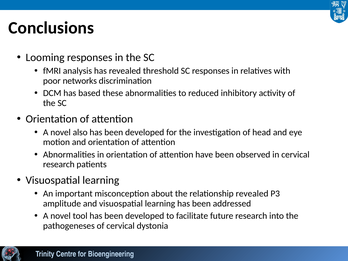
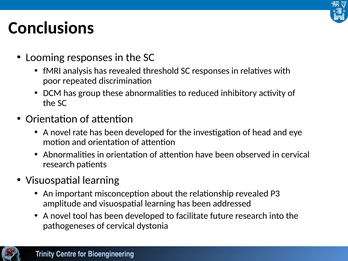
networks: networks -> repeated (80, 81)
based: based -> group (89, 93)
also: also -> rate (80, 132)
